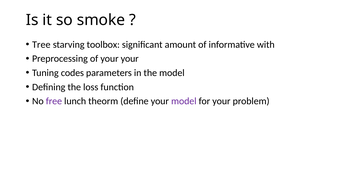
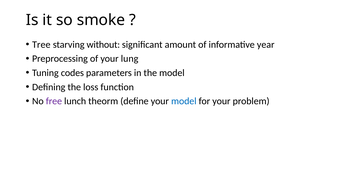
toolbox: toolbox -> without (103, 45)
with: with -> year (266, 45)
your your: your -> lung (130, 59)
model colour: purple -> blue (184, 101)
